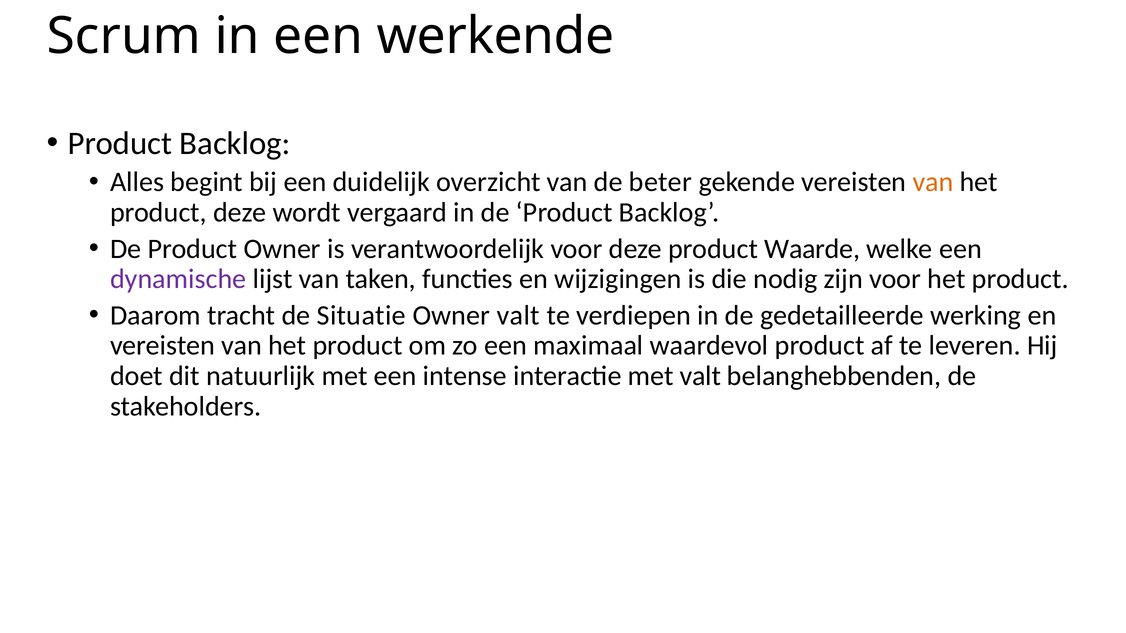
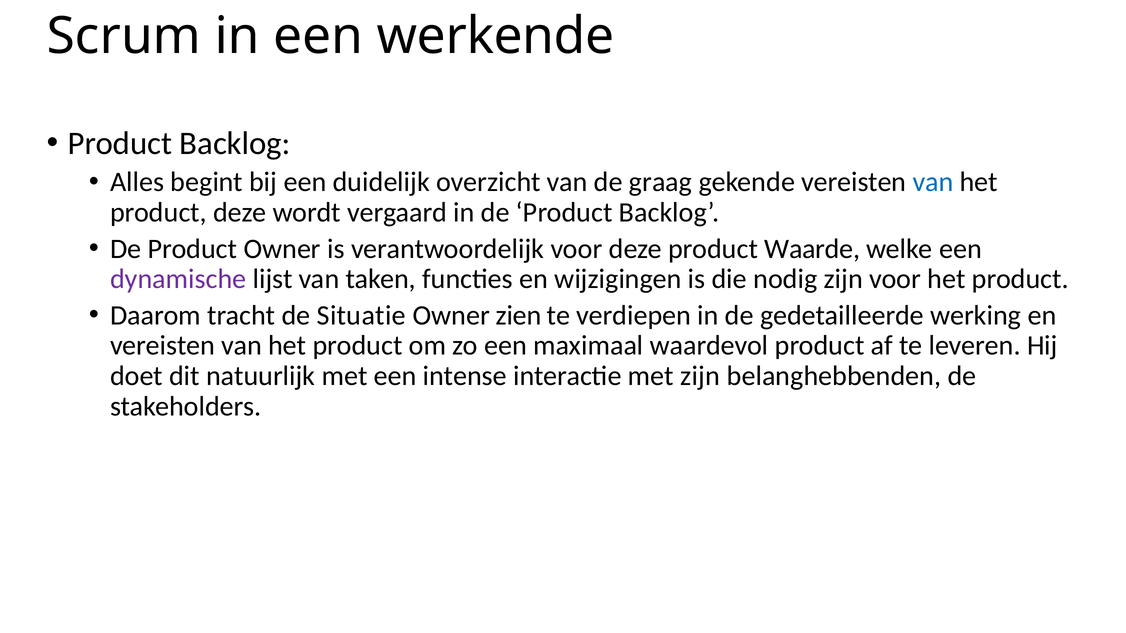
beter: beter -> graag (661, 182)
van colour: orange -> blue (933, 182)
Owner valt: valt -> zien (519, 316)
met valt: valt -> zijn (700, 376)
